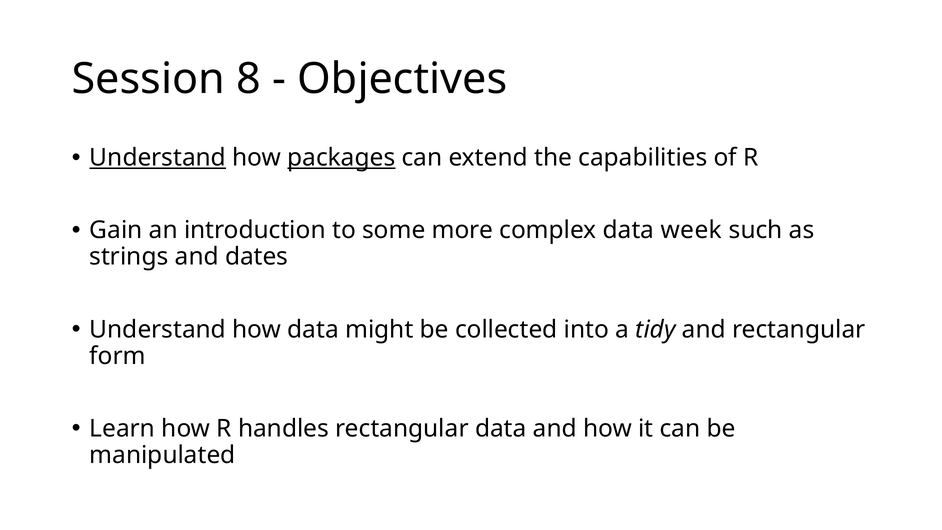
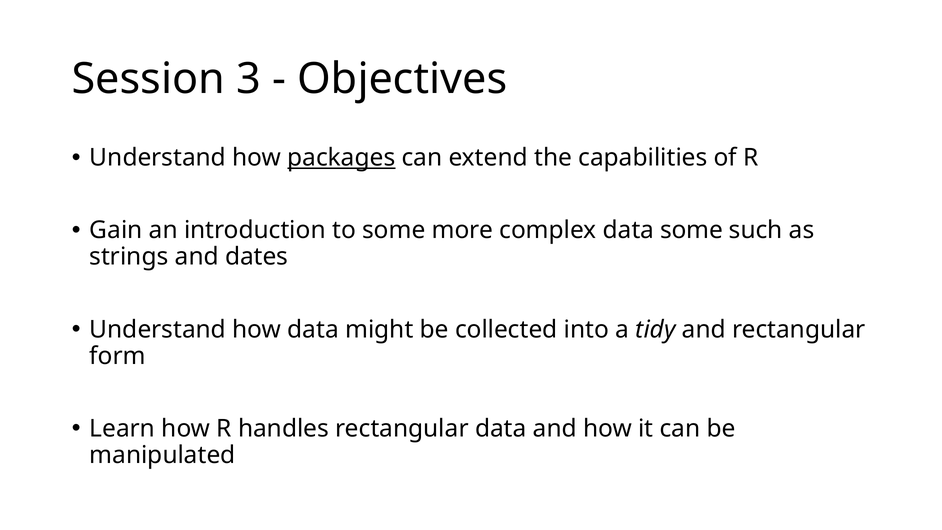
8: 8 -> 3 (249, 79)
Understand underline: present -> none (158, 158)
data week: week -> some (692, 230)
